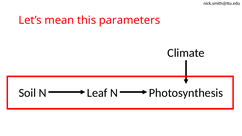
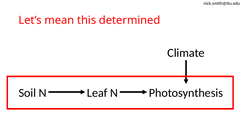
parameters: parameters -> determined (130, 20)
